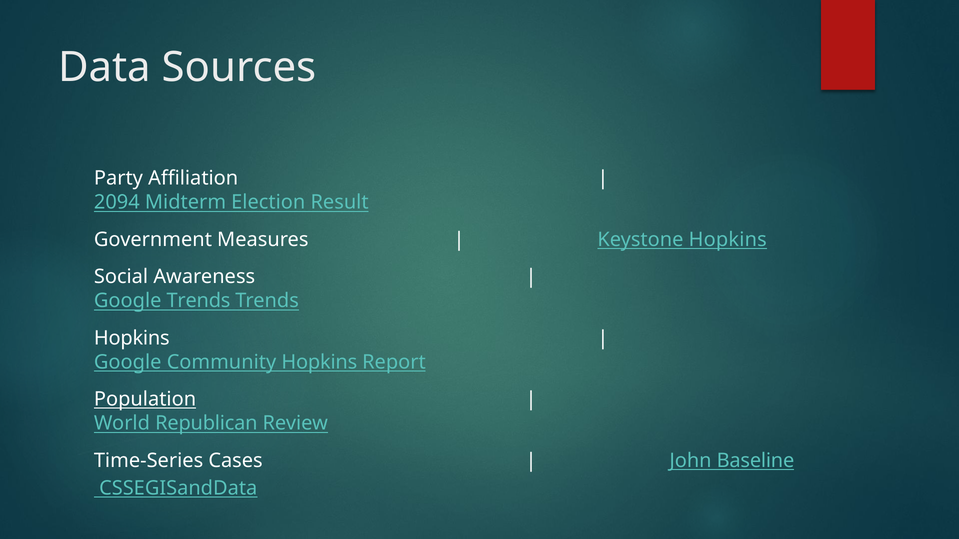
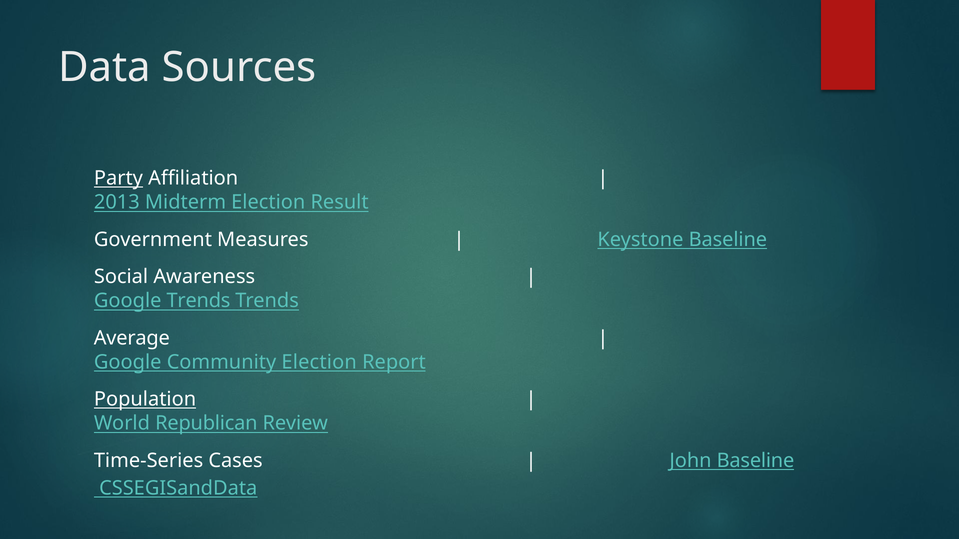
Party underline: none -> present (118, 178)
2094: 2094 -> 2013 (117, 202)
Keystone Hopkins: Hopkins -> Baseline (728, 240)
Hopkins: Hopkins -> Average (132, 338)
Community Hopkins: Hopkins -> Election (319, 362)
